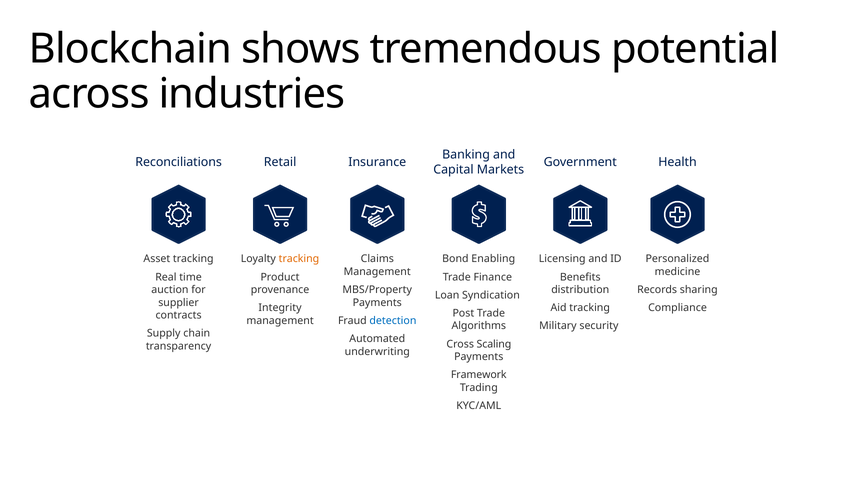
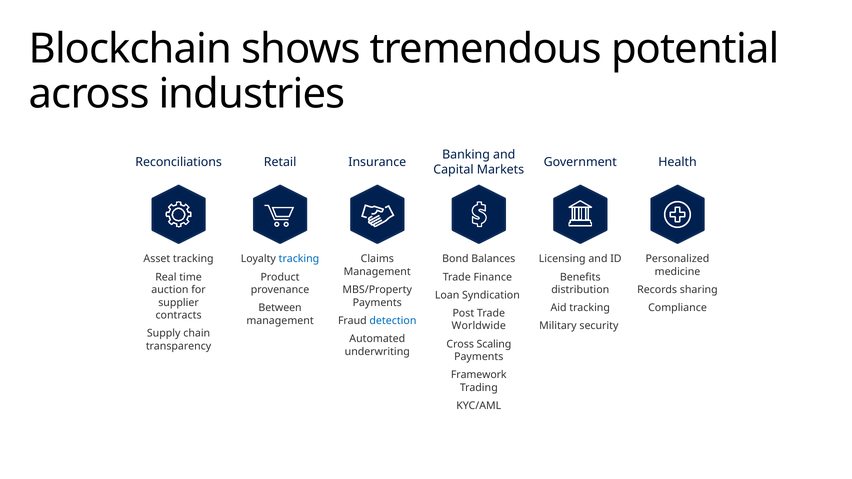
tracking colour: orange -> blue (299, 259)
Enabling: Enabling -> Balances (493, 259)
Integrity: Integrity -> Between (280, 308)
Algorithms: Algorithms -> Worldwide (479, 326)
